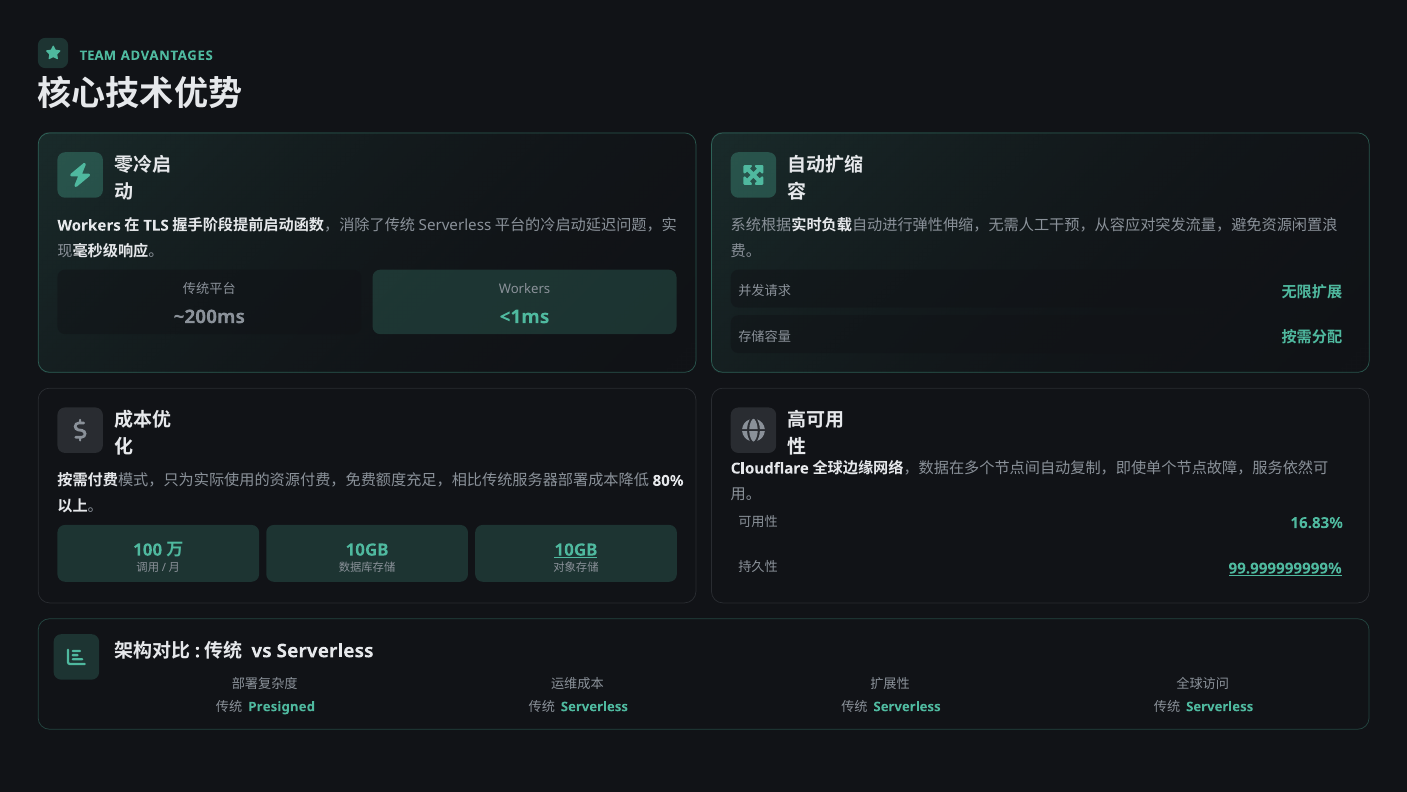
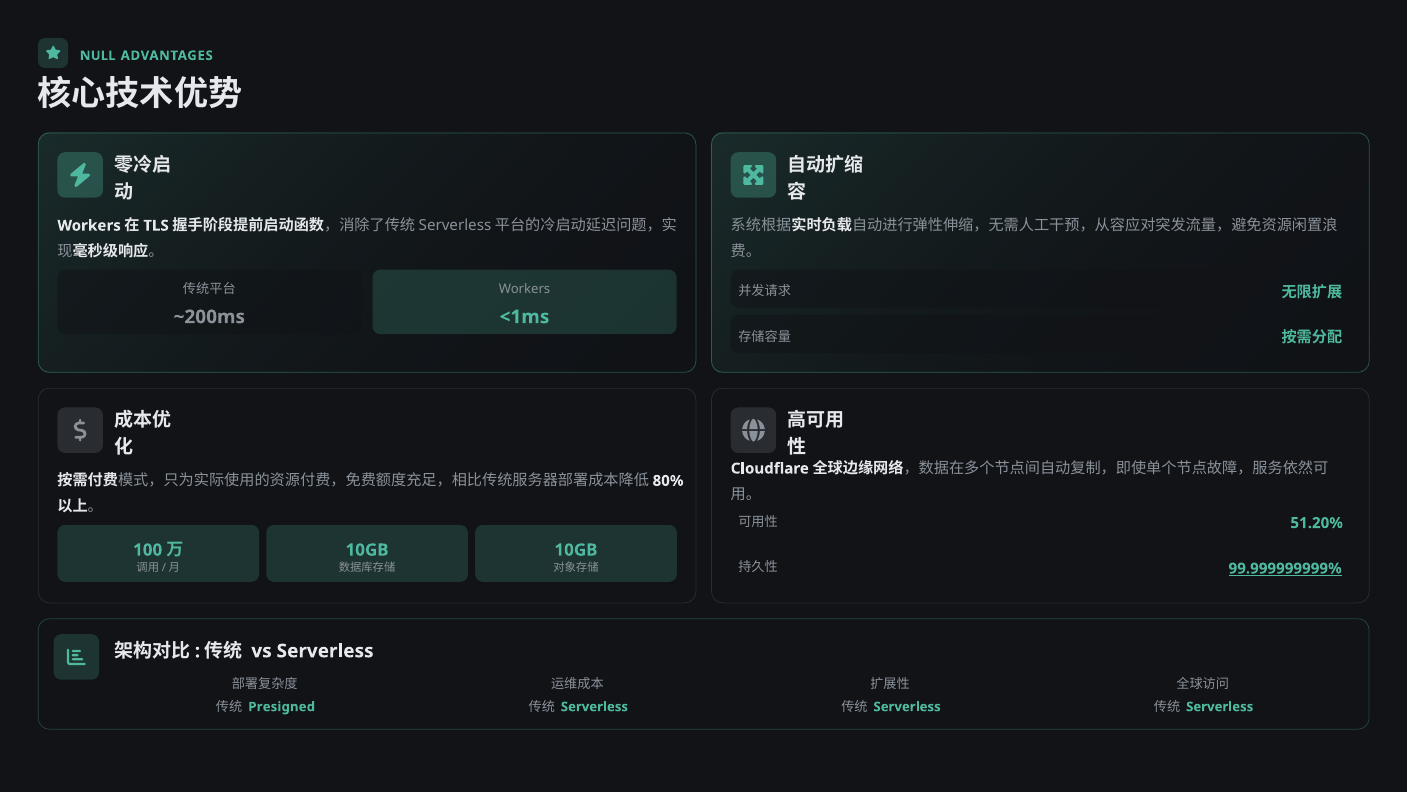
TEAM: TEAM -> NULL (98, 56)
16.83%: 16.83% -> 51.20% (1317, 523)
10GB underline: present -> none (576, 550)
